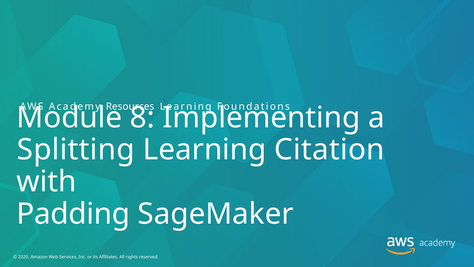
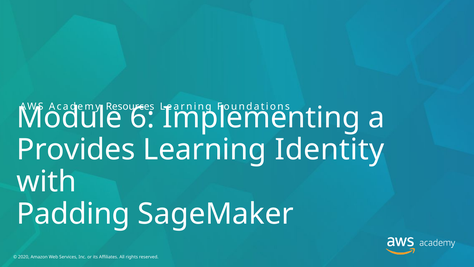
8: 8 -> 6 (142, 118)
Splitting: Splitting -> Provides (76, 150)
Citation: Citation -> Identity (329, 150)
